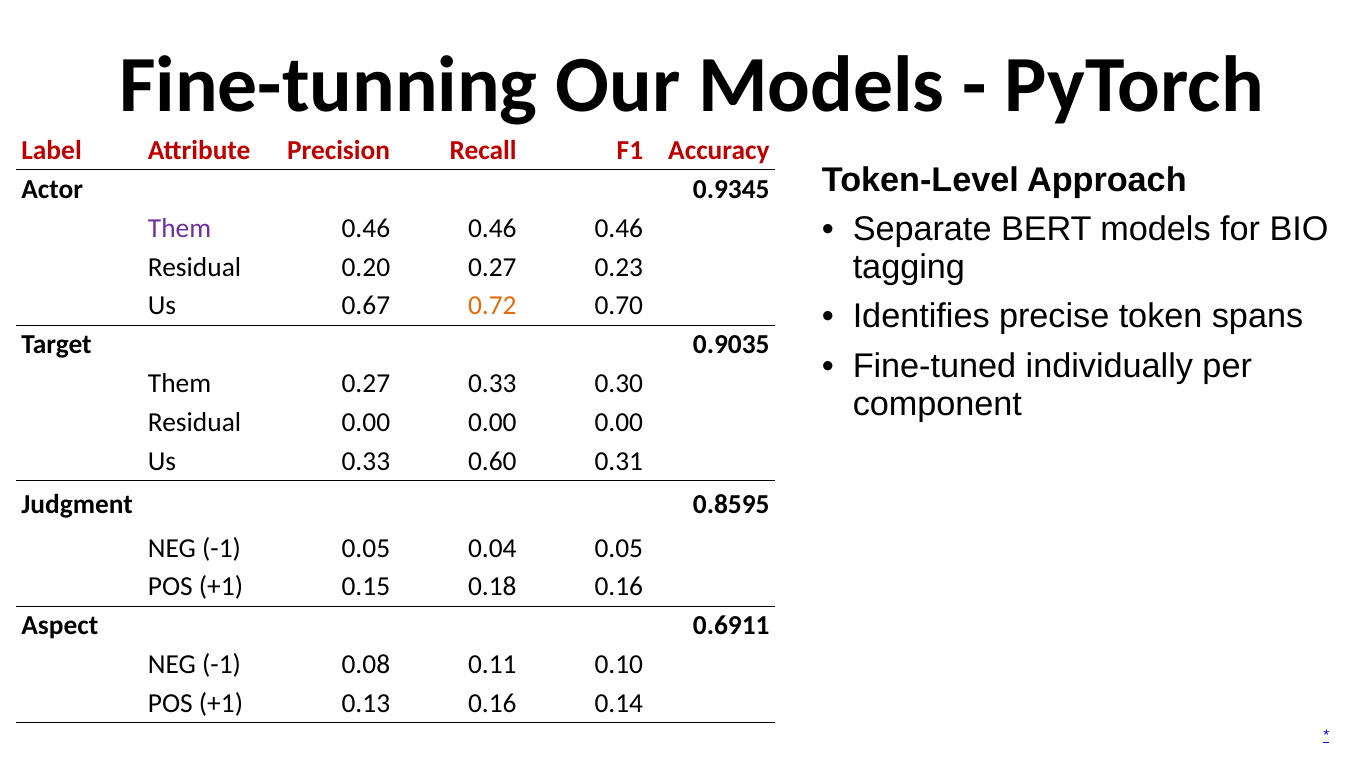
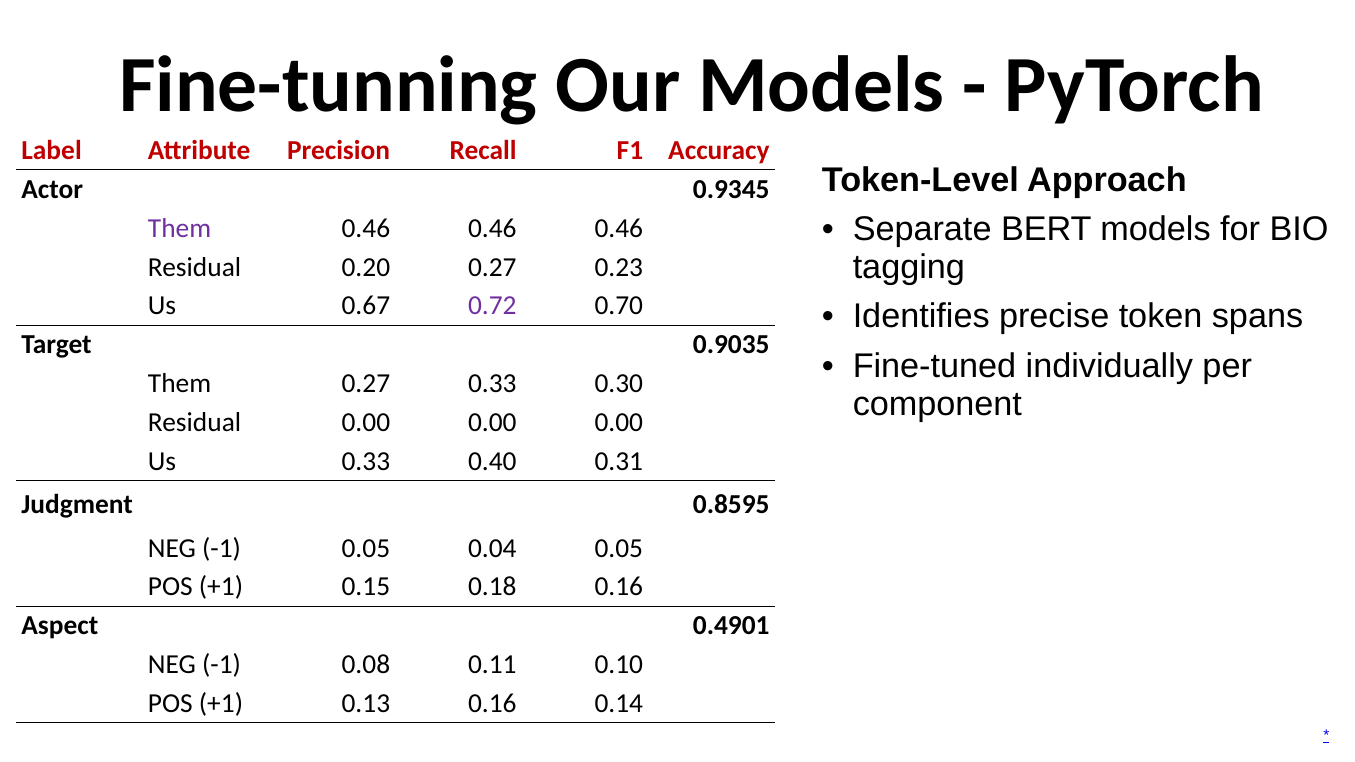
0.72 colour: orange -> purple (492, 306)
0.60: 0.60 -> 0.40 (492, 462)
0.6911: 0.6911 -> 0.4901 (731, 626)
